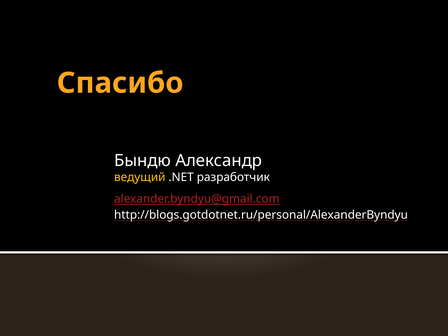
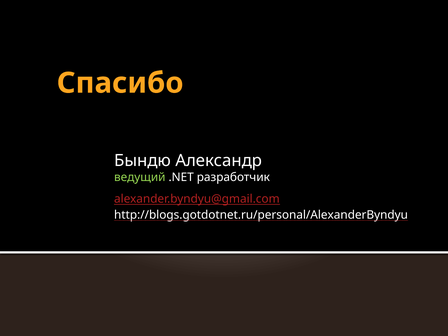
ведущий colour: yellow -> light green (140, 177)
